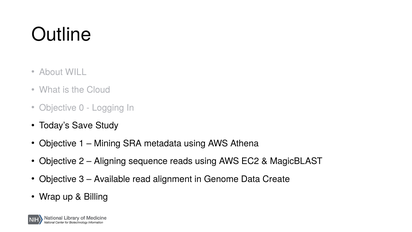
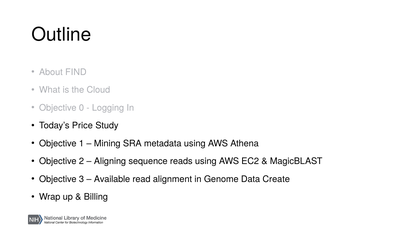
WILL: WILL -> FIND (76, 72)
Save: Save -> Price (82, 126)
